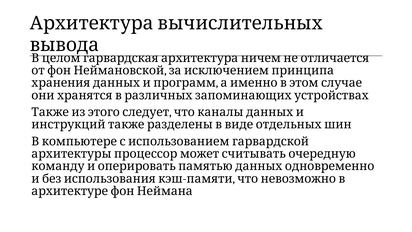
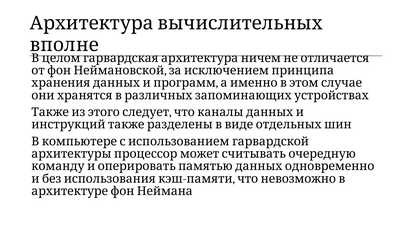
вывода: вывода -> вполне (64, 45)
